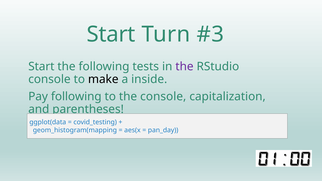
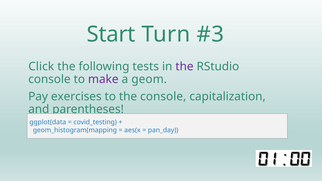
Start: Start -> Click (41, 67)
make colour: black -> purple (103, 79)
inside: inside -> geom (149, 79)
Pay following: following -> exercises (76, 97)
